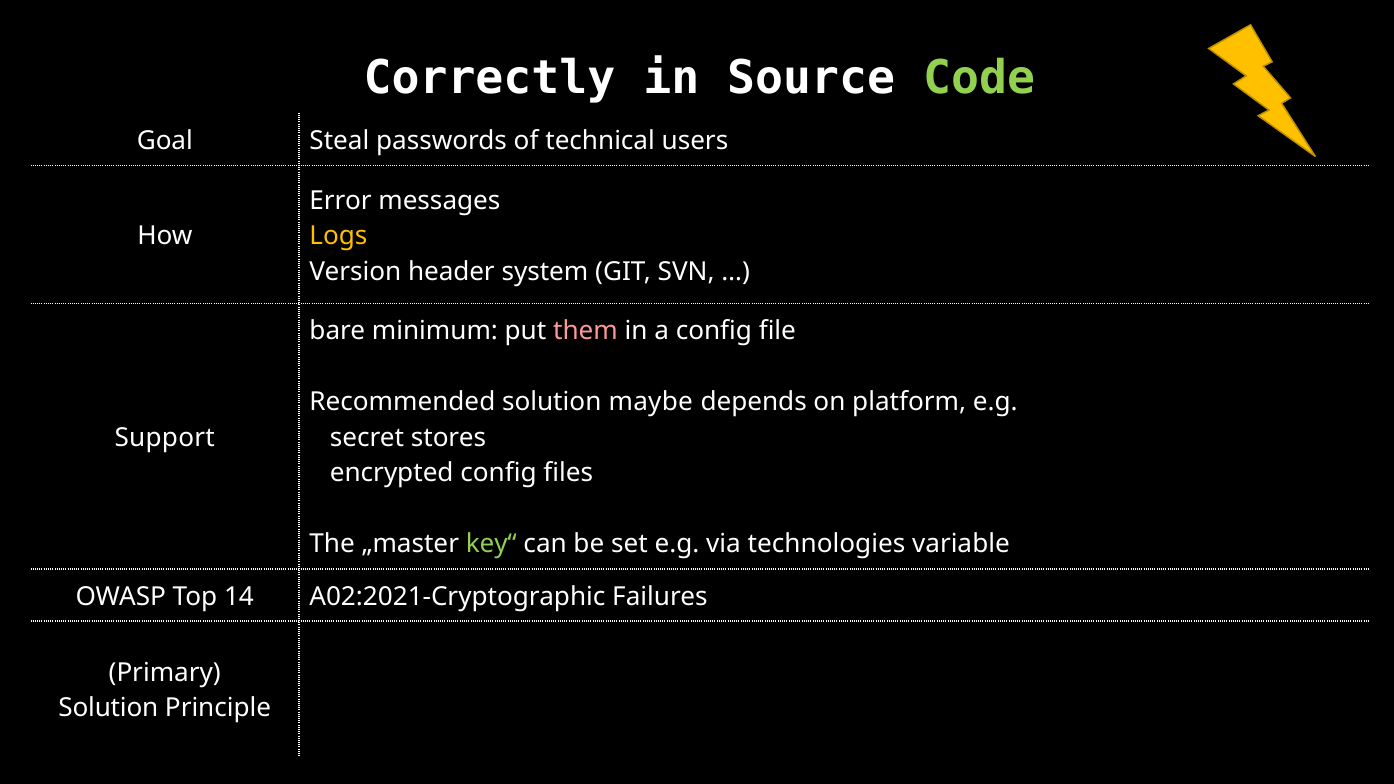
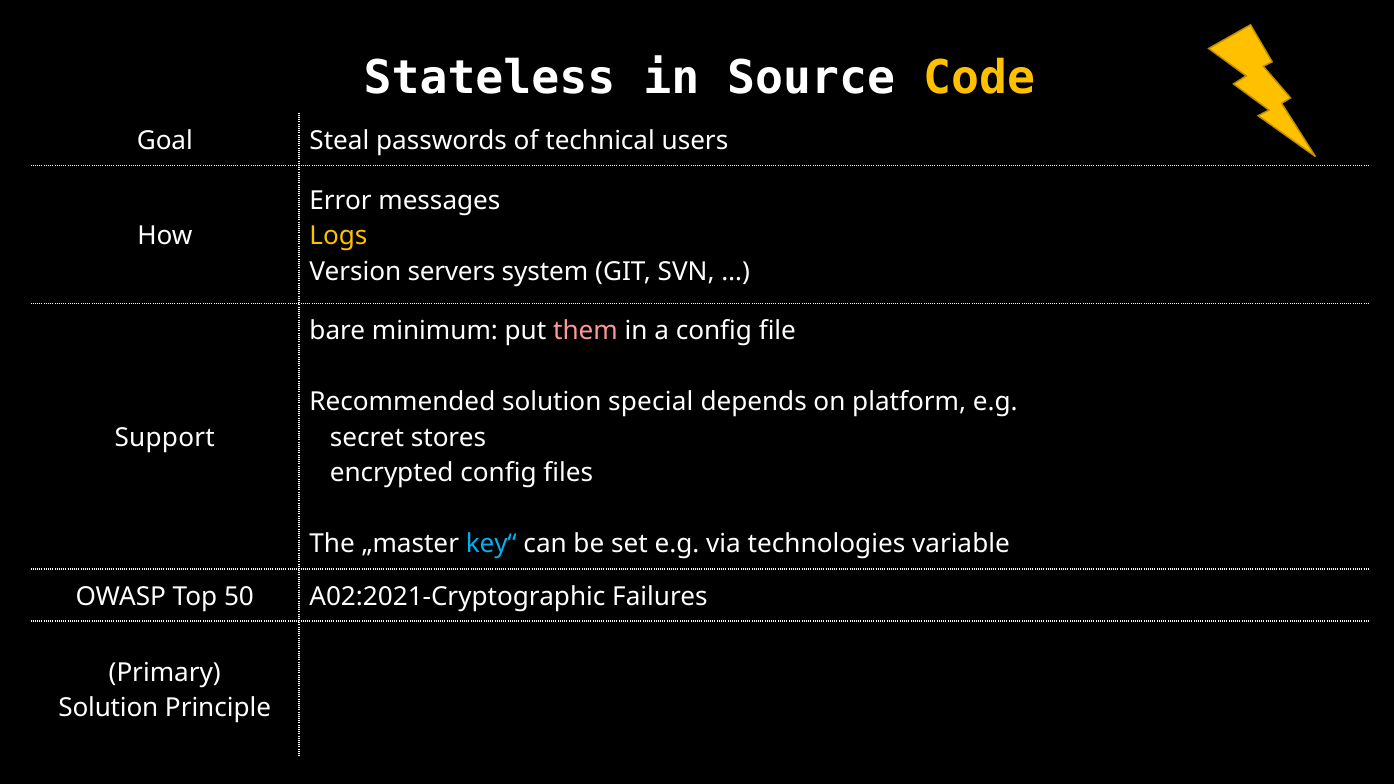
Correctly: Correctly -> Stateless (489, 78)
Code colour: light green -> yellow (979, 78)
header: header -> servers (452, 272)
maybe: maybe -> special (651, 402)
key“ colour: light green -> light blue (491, 544)
14: 14 -> 50 (239, 596)
